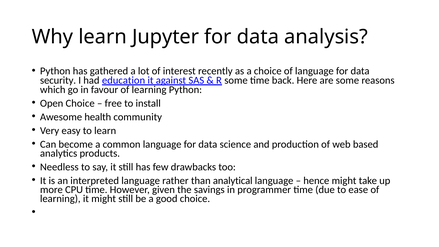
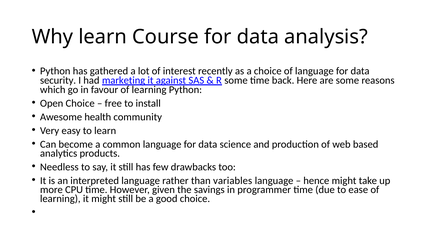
Jupyter: Jupyter -> Course (166, 37)
education: education -> marketing (124, 80)
analytical: analytical -> variables (233, 181)
